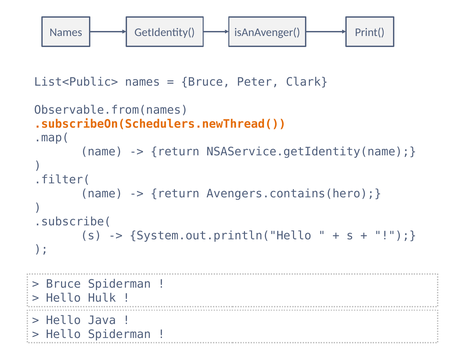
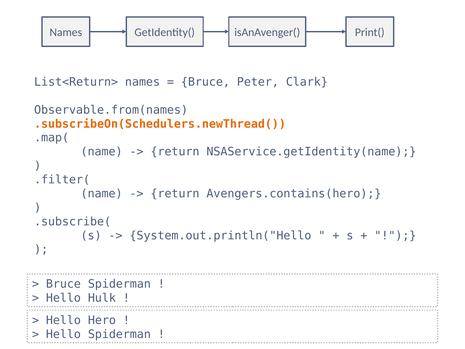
List<Public>: List<Public> -> List<Return> (76, 82)
Java: Java -> Hero (102, 320)
